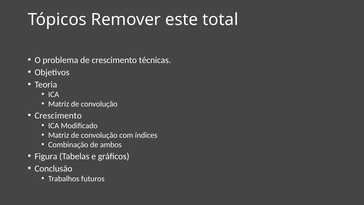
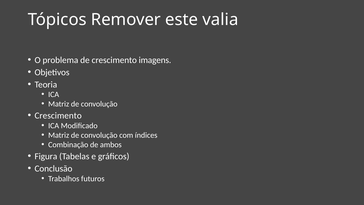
total: total -> valia (220, 20)
técnicas: técnicas -> imagens (155, 60)
